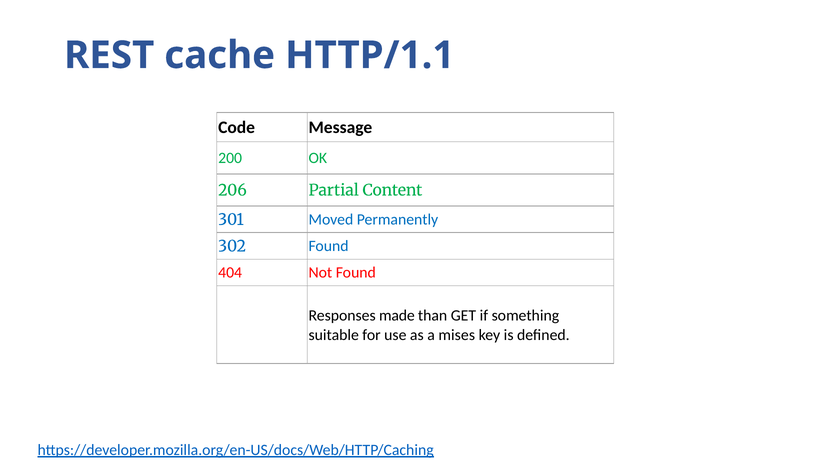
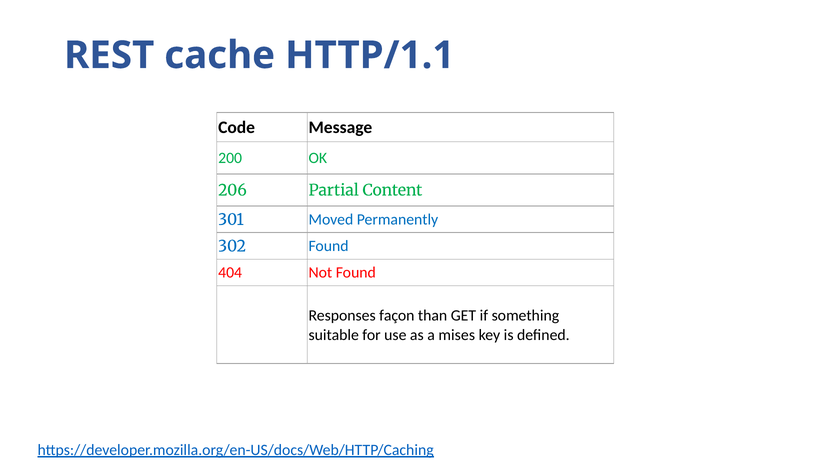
made: made -> façon (397, 315)
